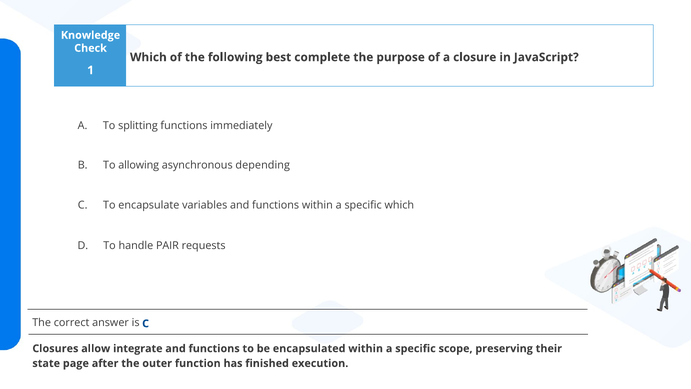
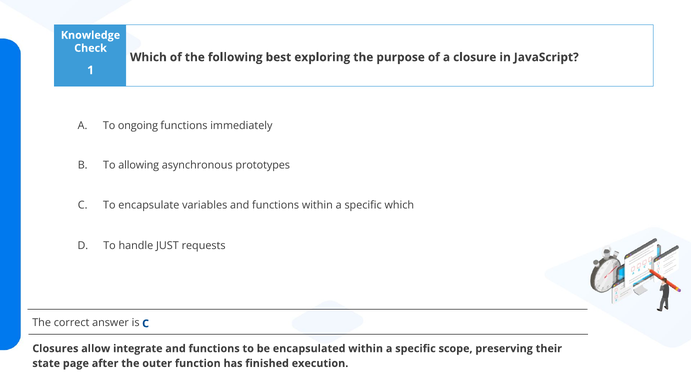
complete: complete -> exploring (322, 57)
splitting: splitting -> ongoing (138, 126)
depending: depending -> prototypes (263, 165)
PAIR: PAIR -> JUST (167, 245)
